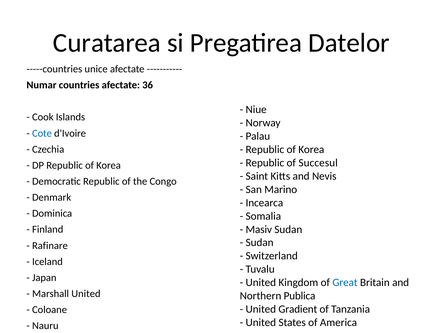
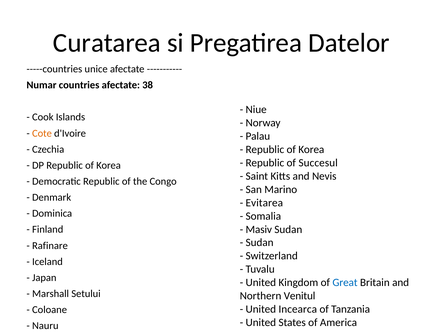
36: 36 -> 38 (148, 85)
Cote colour: blue -> orange (42, 133)
Incearca: Incearca -> Evitarea (264, 202)
Marshall United: United -> Setului (86, 293)
Publica: Publica -> Venitul (300, 295)
Gradient: Gradient -> Incearca (298, 309)
